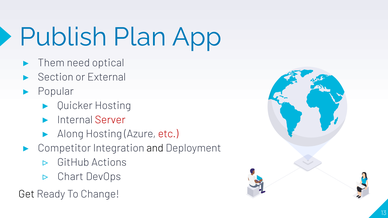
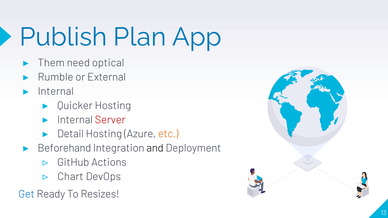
Section: Section -> Rumble (56, 77)
Popular: Popular -> Internal (56, 91)
Along: Along -> Detail (70, 134)
etc colour: red -> orange (168, 134)
Competitor: Competitor -> Beforehand (64, 148)
Get colour: black -> blue (26, 194)
Change: Change -> Resizes (100, 194)
